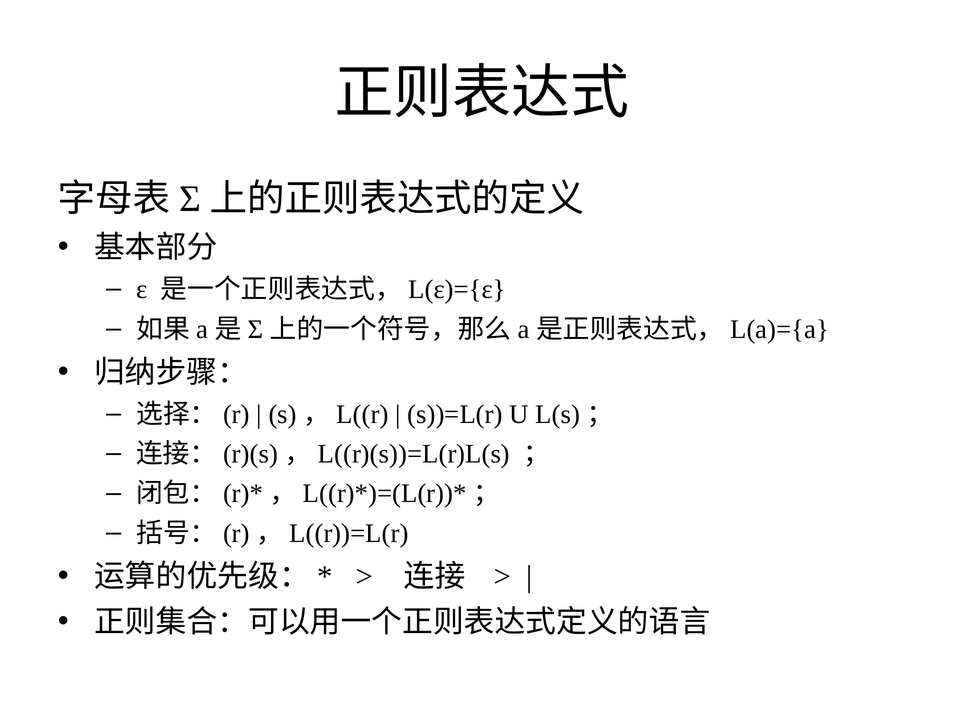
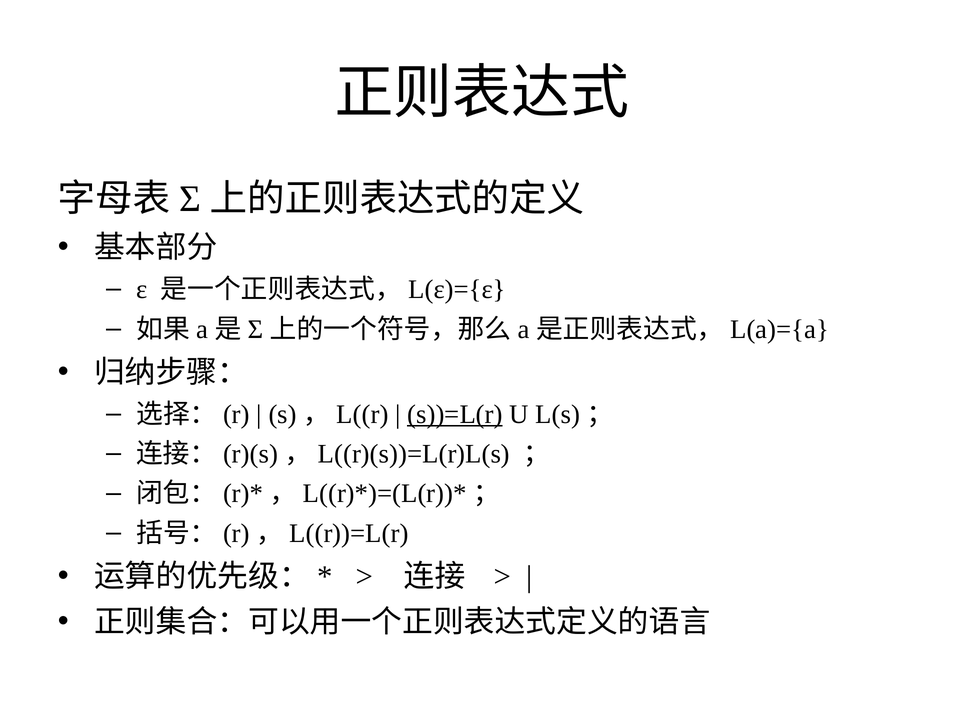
s))=L(r underline: none -> present (455, 414)
